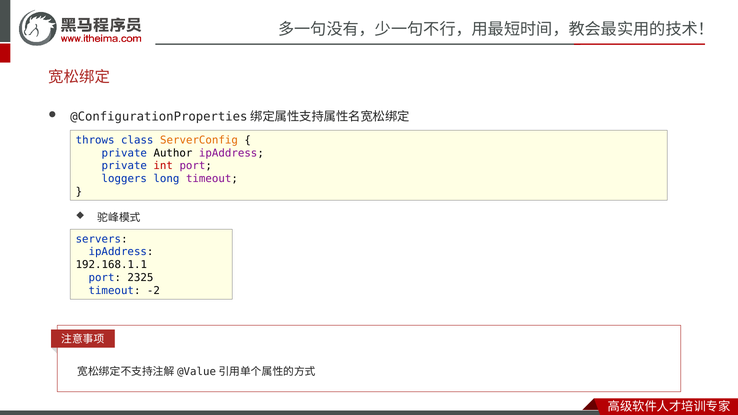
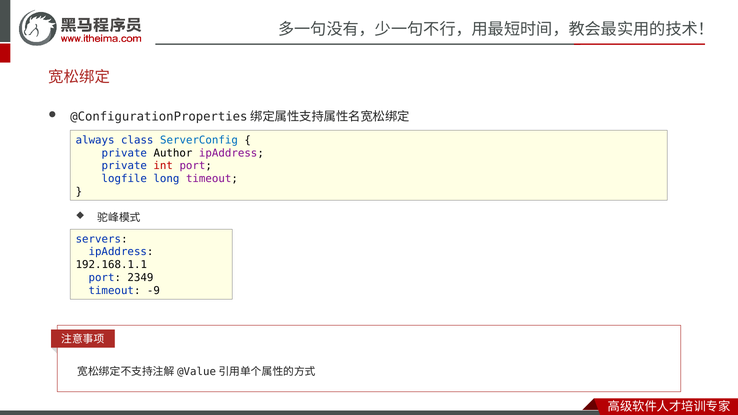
throws: throws -> always (95, 140)
ServerConfig colour: orange -> blue (199, 140)
loggers: loggers -> logfile (124, 179)
2325: 2325 -> 2349 (140, 278)
-2: -2 -> -9 (153, 291)
